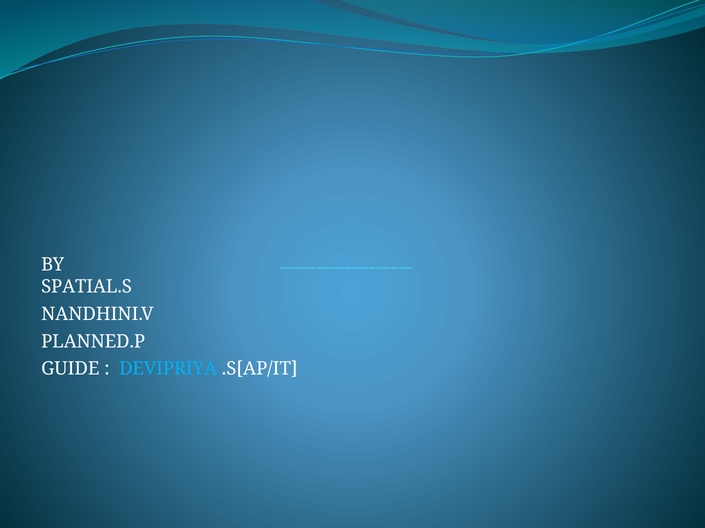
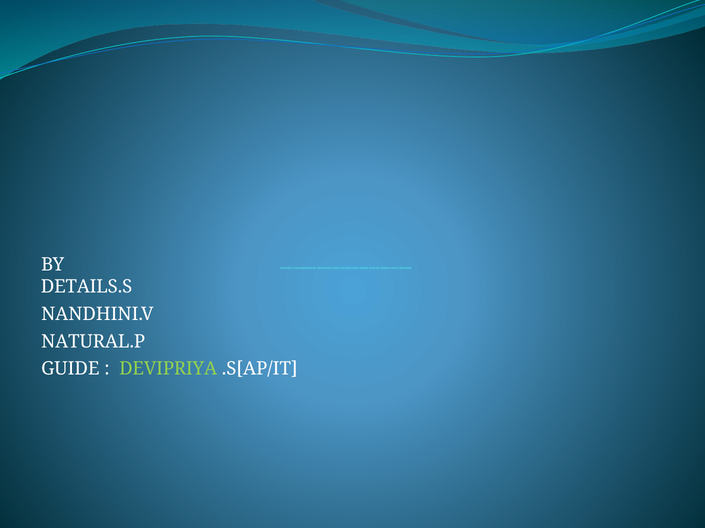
SPATIAL.S: SPATIAL.S -> DETAILS.S (87, 287)
PLANNED.P: PLANNED.P -> NATURAL.P (93, 342)
DEVIPRIYA colour: light blue -> light green (168, 369)
